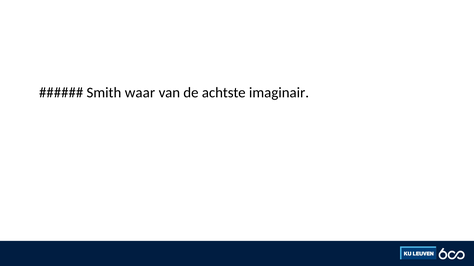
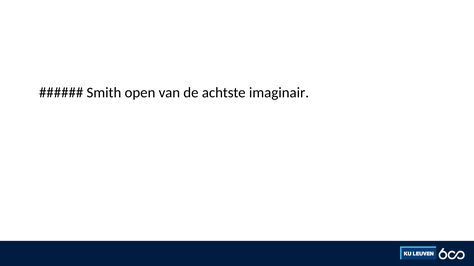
waar: waar -> open (140, 93)
